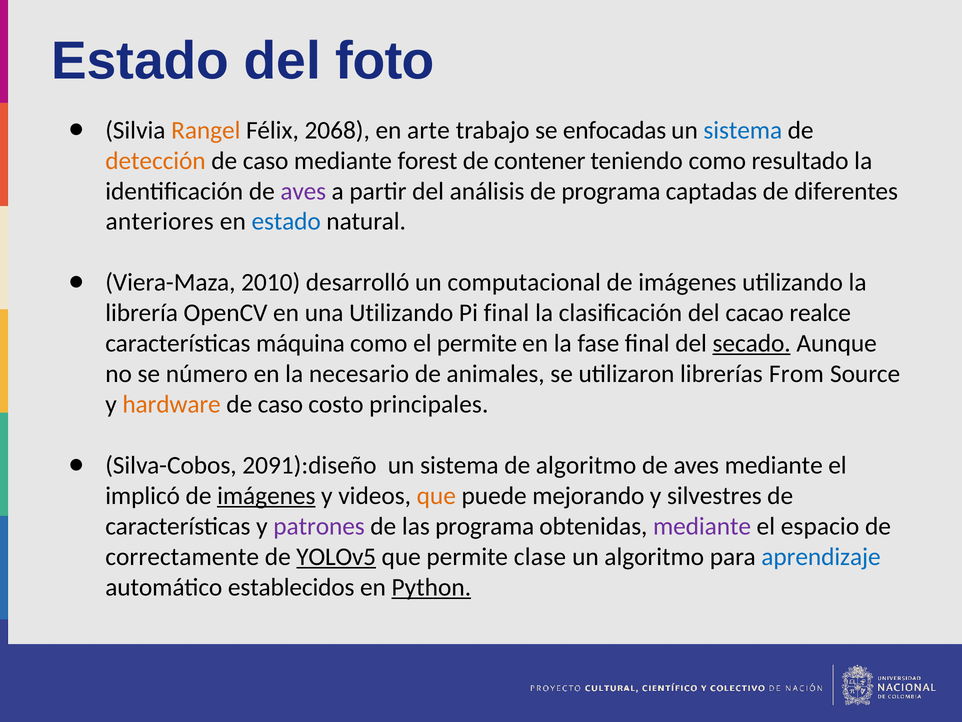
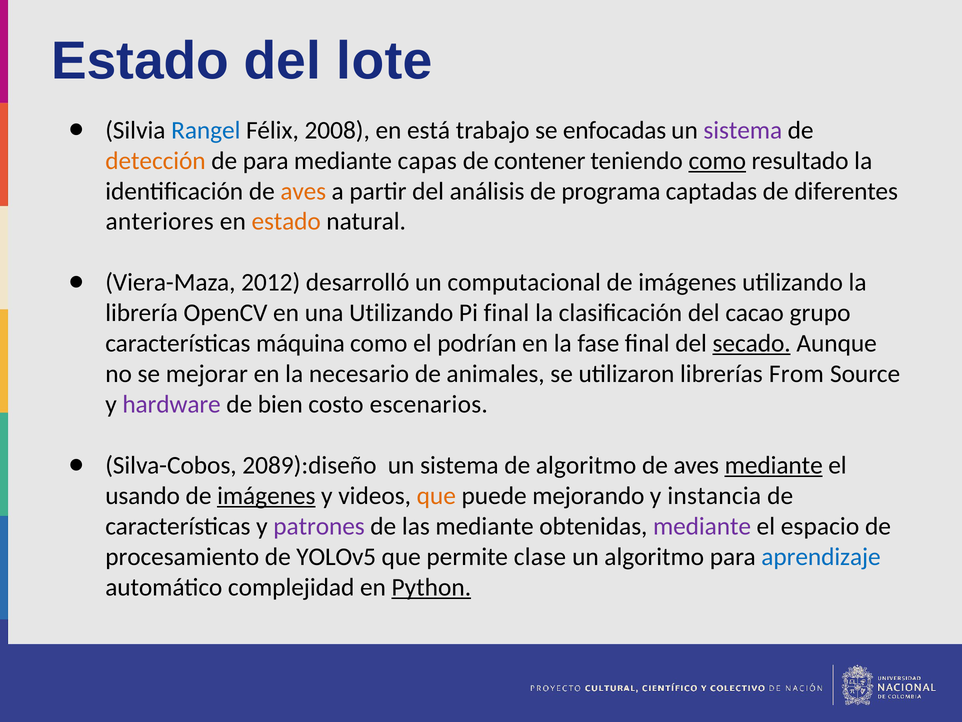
foto: foto -> lote (384, 61)
Rangel colour: orange -> blue (206, 130)
2068: 2068 -> 2008 (337, 130)
arte: arte -> está (429, 130)
sistema colour: blue -> purple (743, 130)
caso: caso -> para (266, 161)
forest: forest -> capas (427, 161)
como underline: none -> present (717, 161)
aves colour: purple -> orange (303, 191)
estado colour: blue -> orange (286, 221)
2010: 2010 -> 2012 (271, 282)
realce: realce -> grupo (820, 313)
el permite: permite -> podrían (477, 343)
número: número -> mejorar (207, 374)
hardware colour: orange -> purple (172, 404)
caso: caso -> bien (280, 404)
principales: principales -> escenarios (429, 404)
2091):diseño: 2091):diseño -> 2089):diseño (309, 465)
mediante underline: none -> present (774, 465)
implicó: implicó -> usando (143, 496)
silvestres: silvestres -> instancia (714, 496)
las programa: programa -> mediante (485, 526)
correctamente: correctamente -> procesamiento (182, 556)
YOLOv5 underline: present -> none (336, 556)
establecidos: establecidos -> complejidad (291, 587)
